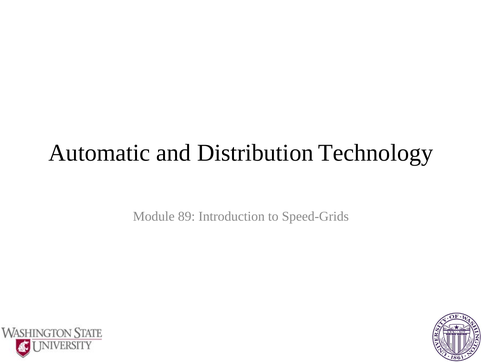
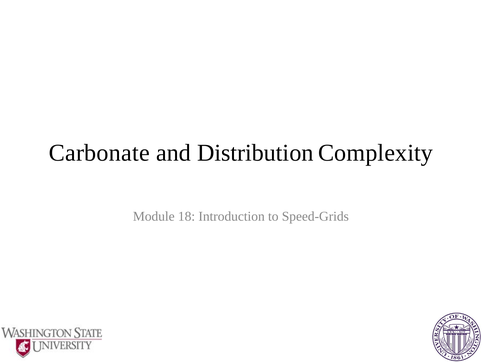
Automatic: Automatic -> Carbonate (99, 153)
Technology: Technology -> Complexity (376, 153)
89: 89 -> 18 (187, 216)
